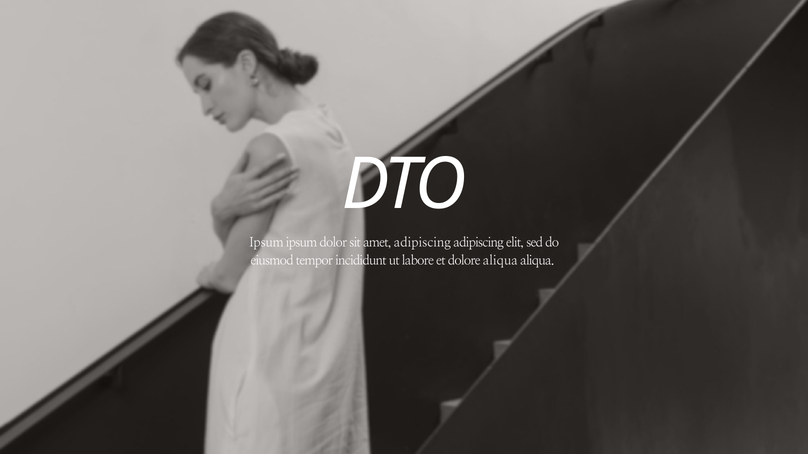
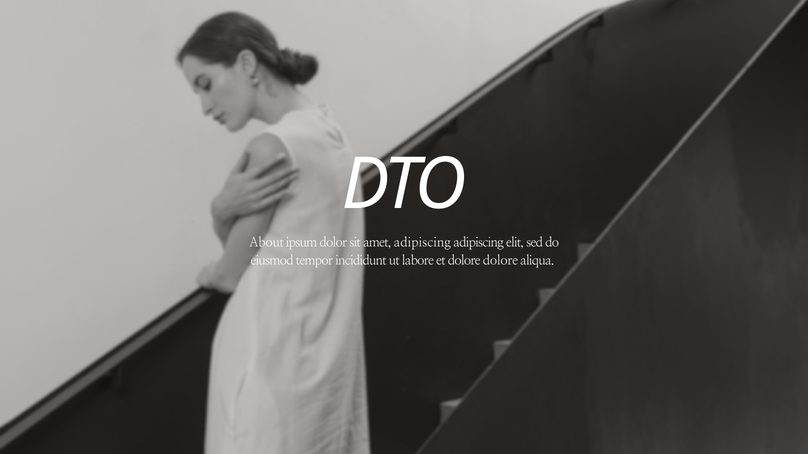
Ipsum: Ipsum -> About (267, 243)
dolore aliqua: aliqua -> dolore (500, 261)
